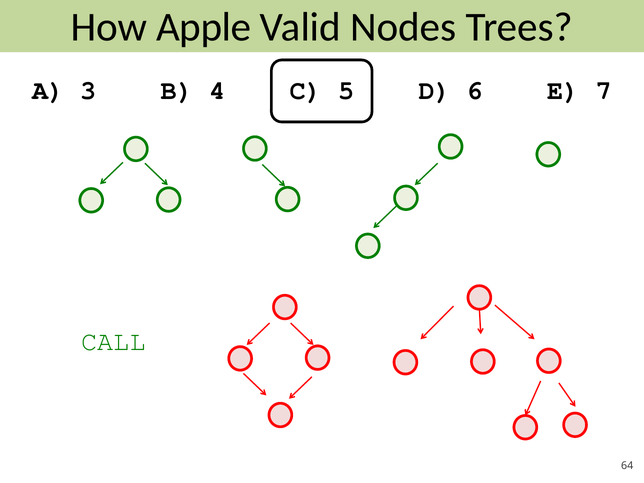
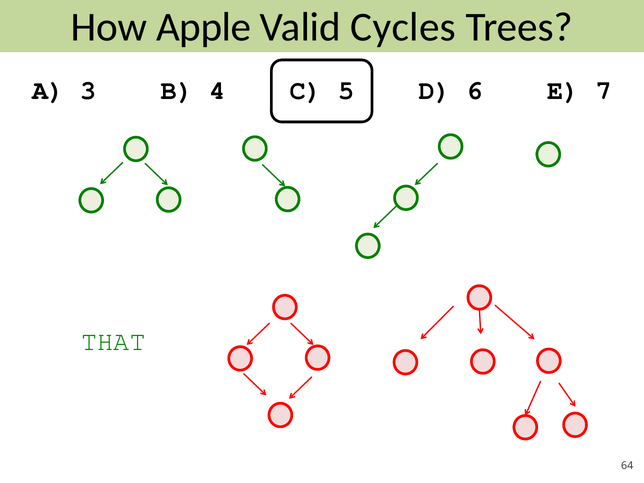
Nodes: Nodes -> Cycles (403, 27)
CALL: CALL -> THAT (113, 341)
